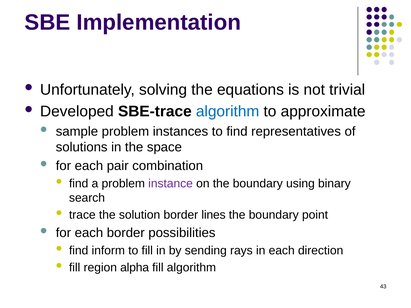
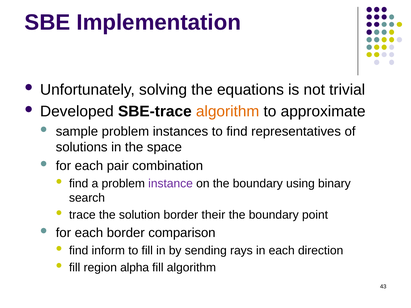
algorithm colour: blue -> orange (228, 112)
lines: lines -> their (213, 215)
possibilities: possibilities -> comparison (182, 233)
